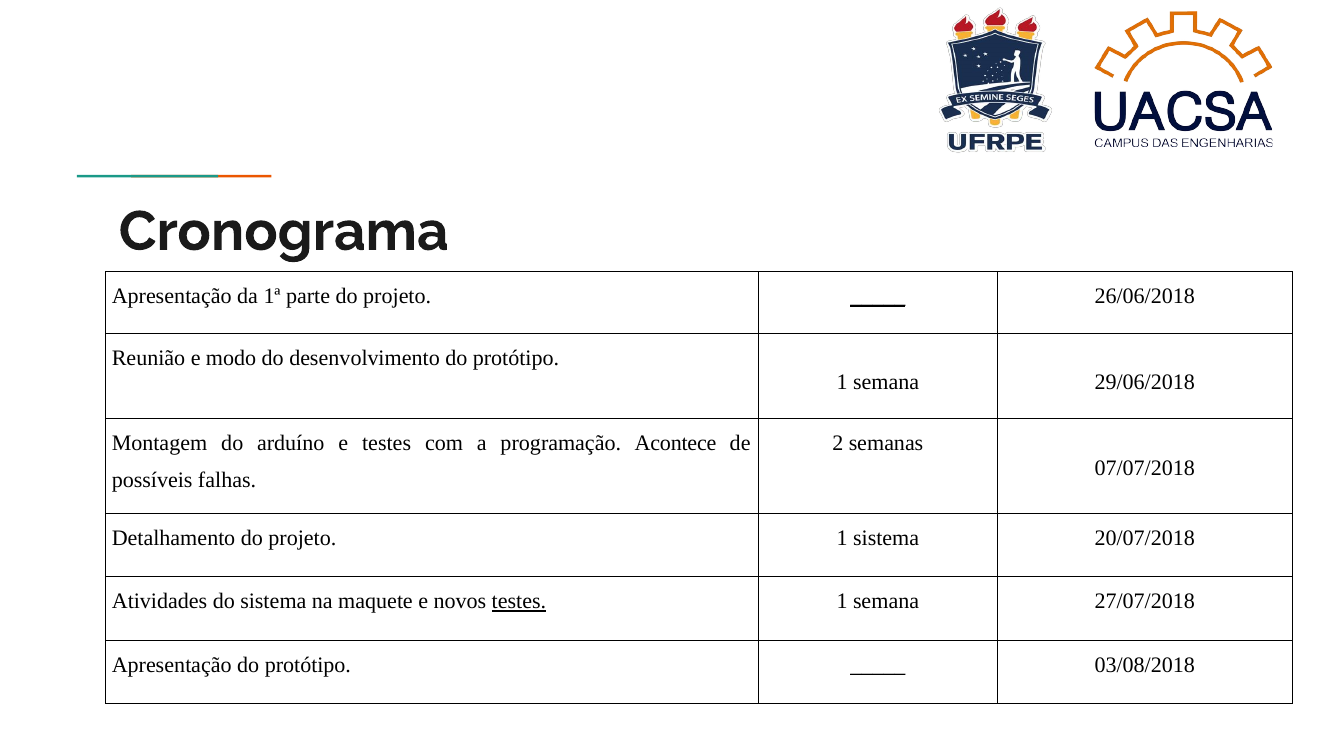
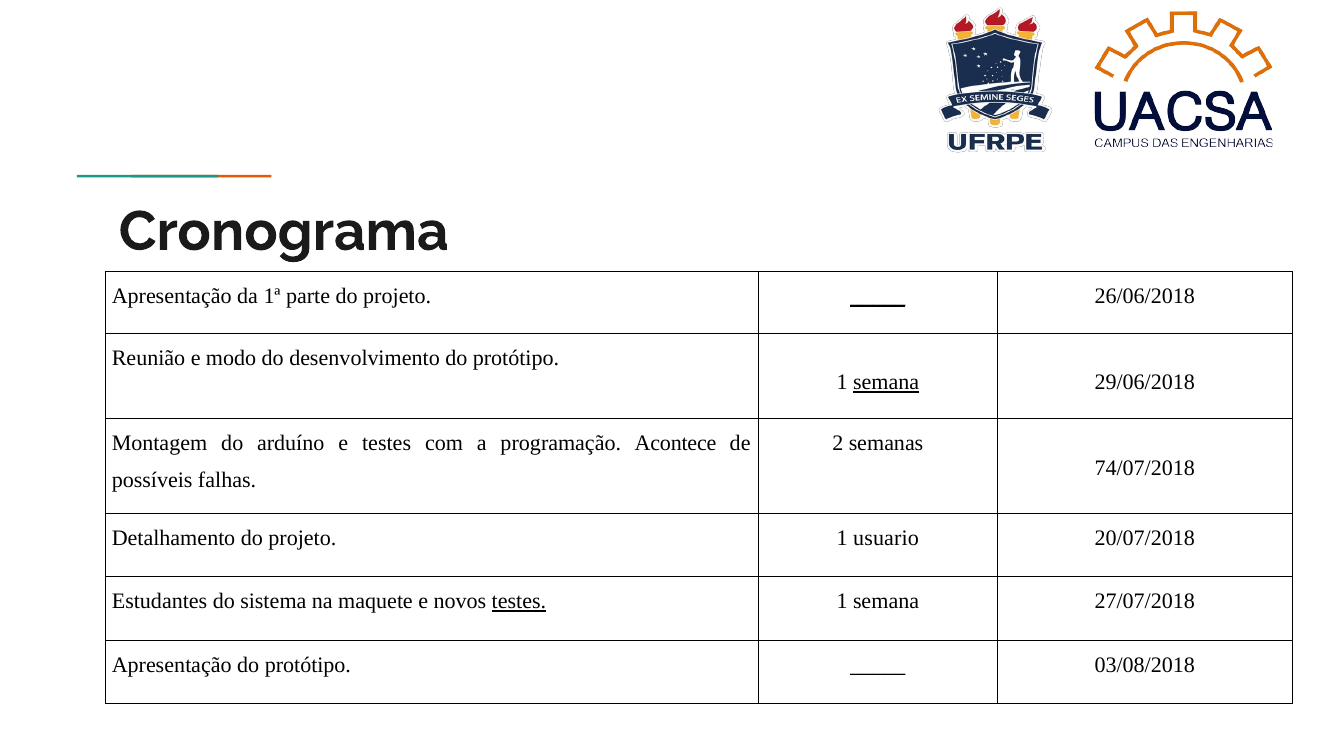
semana underline: none -> present (886, 382)
07/07/2018: 07/07/2018 -> 74/07/2018 (1145, 467)
1 sistema: sistema -> usuario (886, 537)
Atividades: Atividades -> Estudantes (160, 601)
